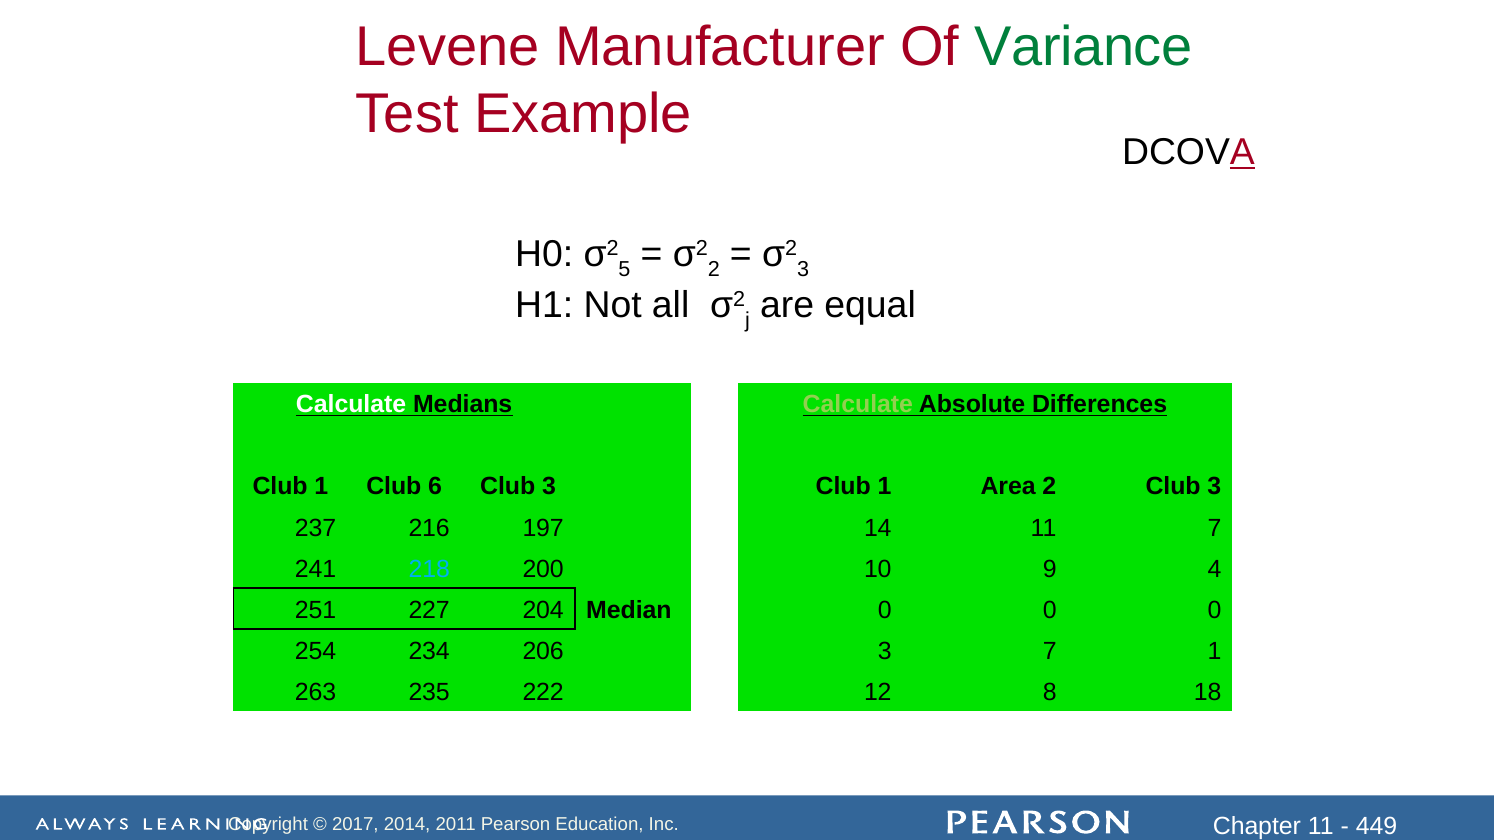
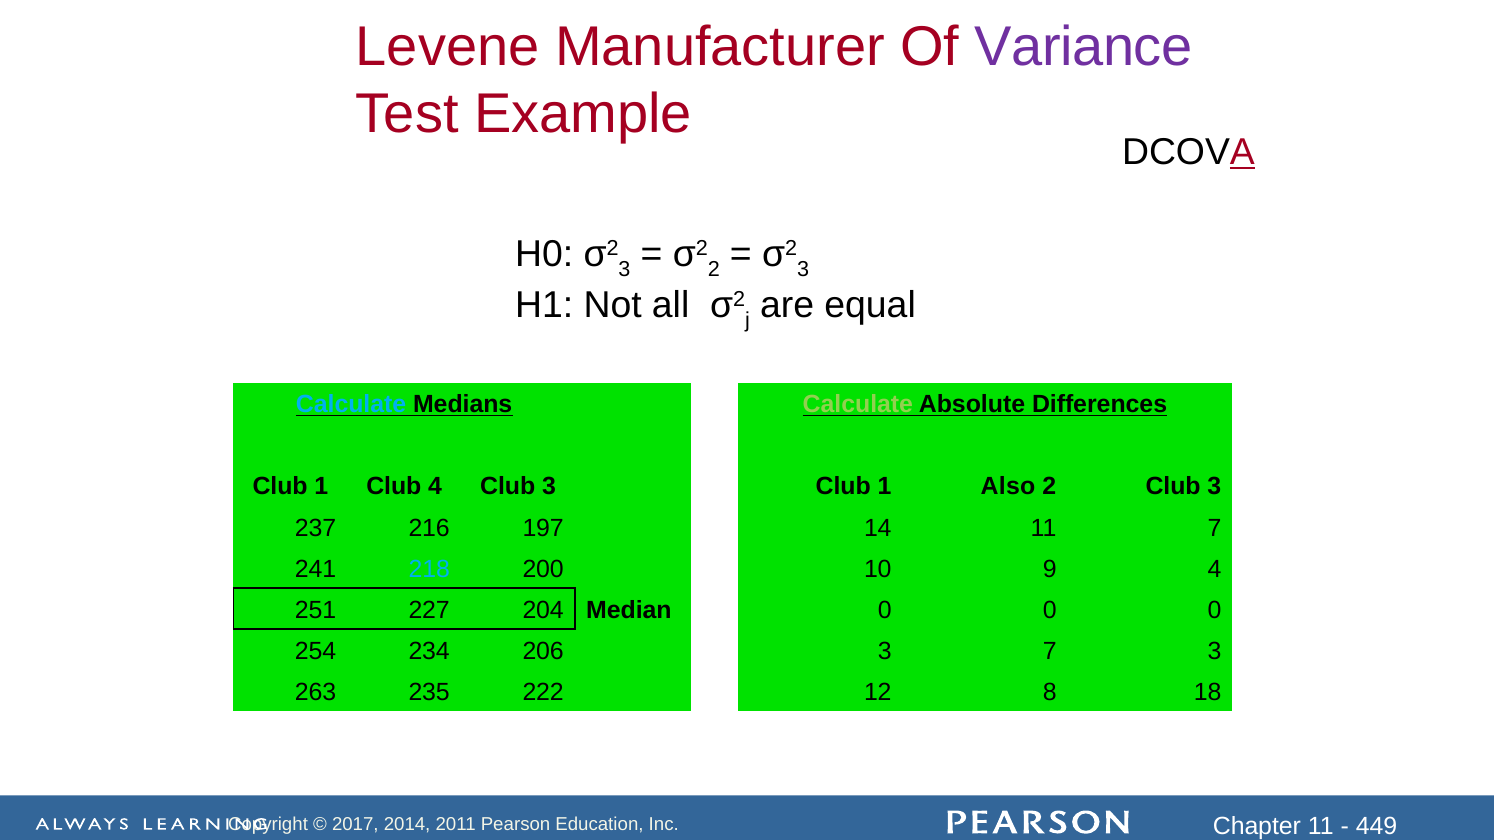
Variance colour: green -> purple (1084, 47)
5: 5 -> 3 (625, 269)
Calculate colour: white -> light blue (351, 405)
Club 6: 6 -> 4 (435, 487)
Area: Area -> Also (1008, 487)
7 1: 1 -> 3 (1215, 651)
